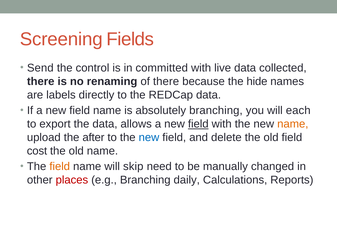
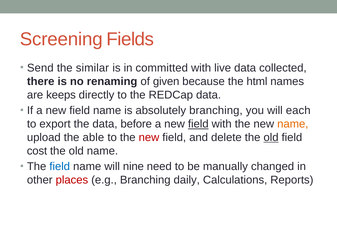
control: control -> similar (92, 68)
of there: there -> given (166, 82)
hide: hide -> html (257, 82)
labels: labels -> keeps (61, 95)
allows: allows -> before (136, 124)
after: after -> able (93, 138)
new colour: blue -> red (149, 138)
old underline: none -> present (271, 138)
field colour: orange -> blue (60, 167)
skip: skip -> nine (133, 167)
